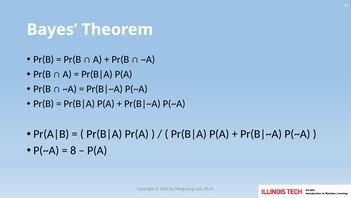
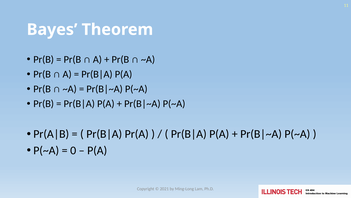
8: 8 -> 0 (73, 150)
